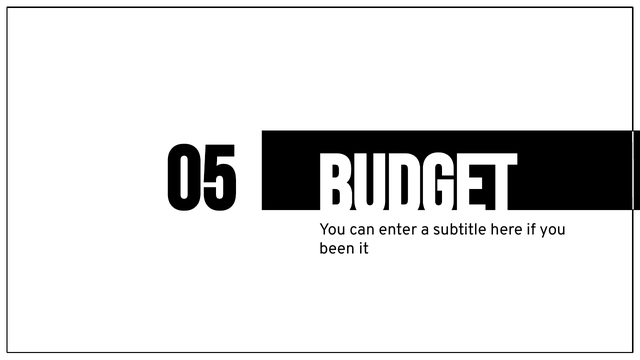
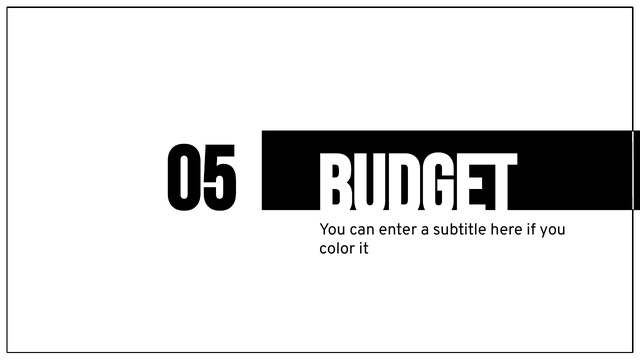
been: been -> color (337, 249)
